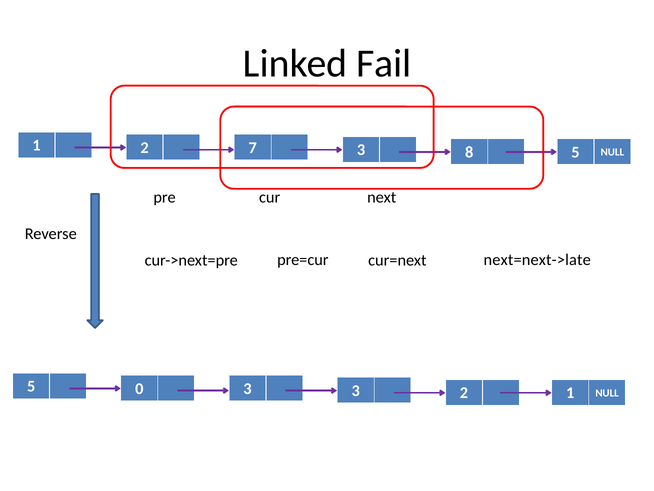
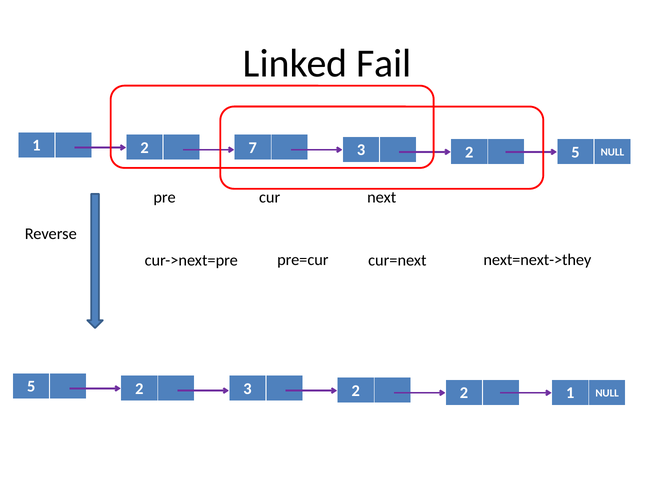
7 3 8: 8 -> 2 (469, 152)
next=next->late: next=next->late -> next=next->they (537, 259)
5 0: 0 -> 2 (139, 388)
3: 3 -> 2 (356, 390)
